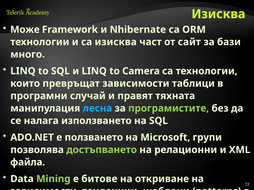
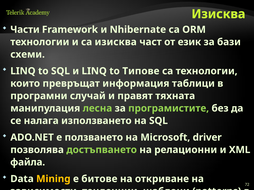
Може: Може -> Части (25, 30)
сайт: сайт -> език (189, 42)
много: много -> схеми (28, 55)
Camera: Camera -> Типове (141, 71)
превръщат зависимости: зависимости -> информация (136, 84)
лесна colour: light blue -> light green (97, 109)
групи: групи -> driver (207, 138)
Mining colour: light green -> yellow (53, 179)
